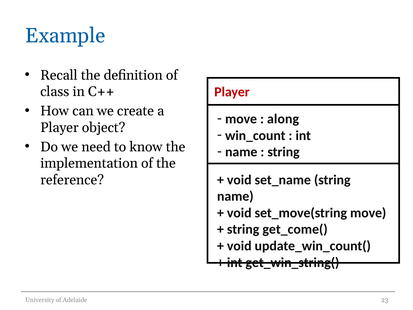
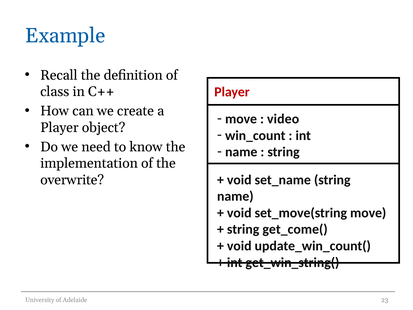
along: along -> video (283, 119)
reference: reference -> overwrite (72, 180)
